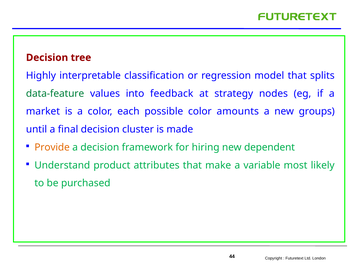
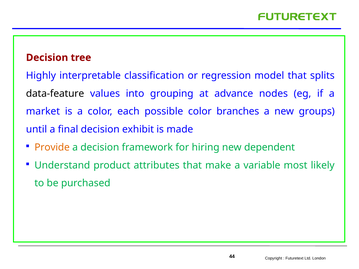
data-feature colour: green -> black (55, 94)
feedback: feedback -> grouping (172, 94)
strategy: strategy -> advance (234, 94)
amounts: amounts -> branches (238, 112)
cluster: cluster -> exhibit (138, 129)
